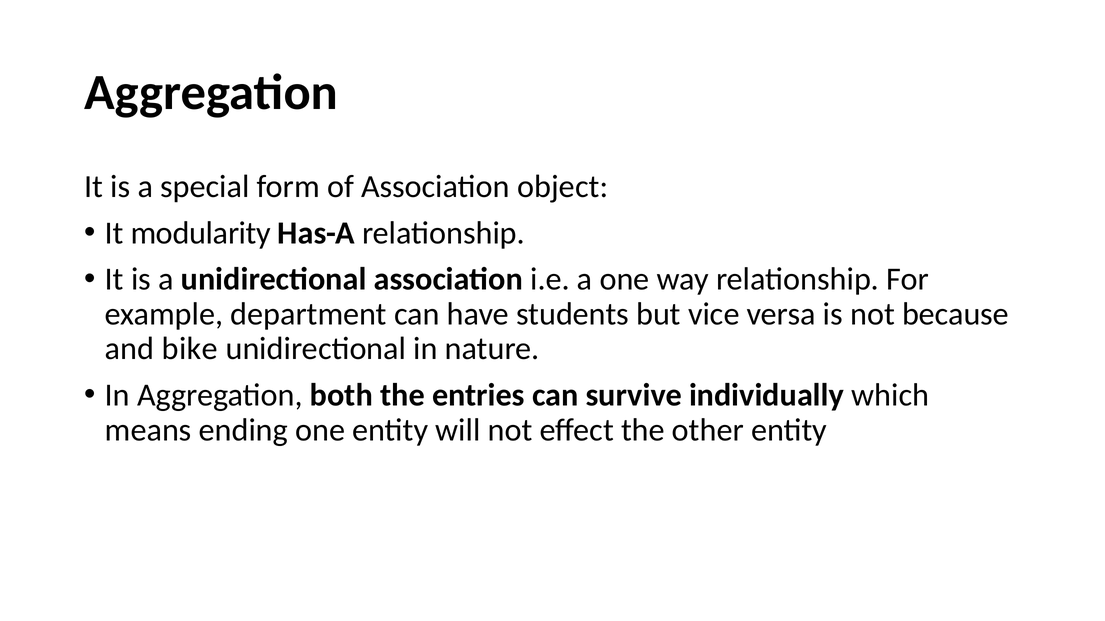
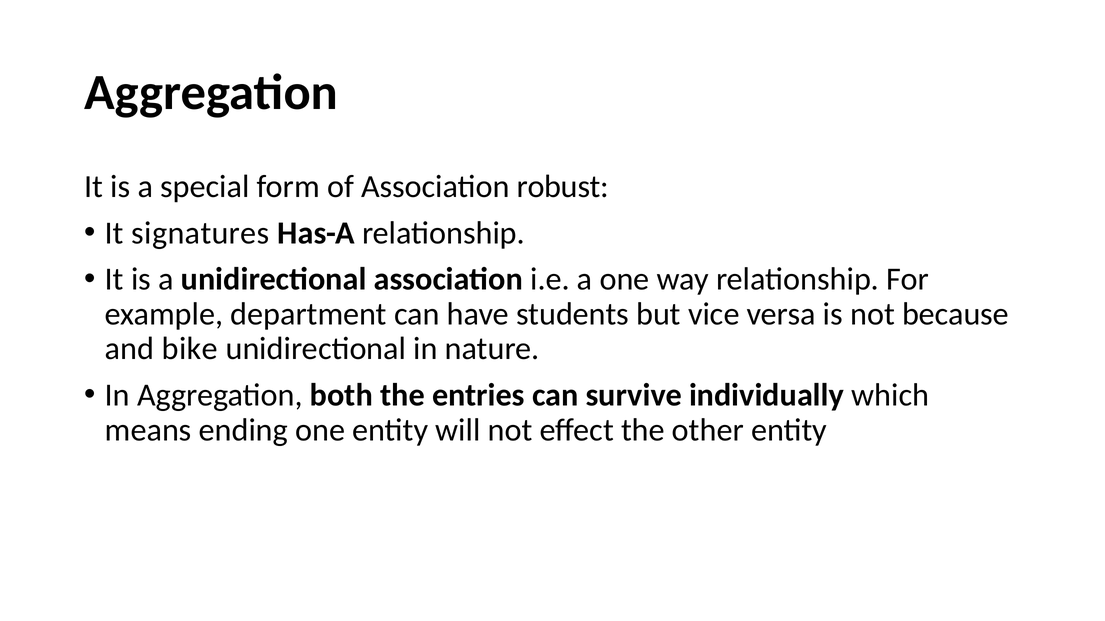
object: object -> robust (563, 187)
modularity: modularity -> signatures (200, 233)
